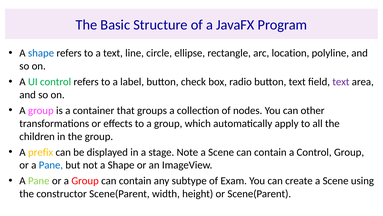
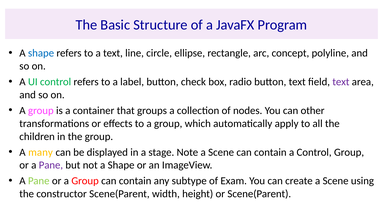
location: location -> concept (290, 53)
prefix: prefix -> many (41, 152)
Pane colour: blue -> purple (51, 165)
